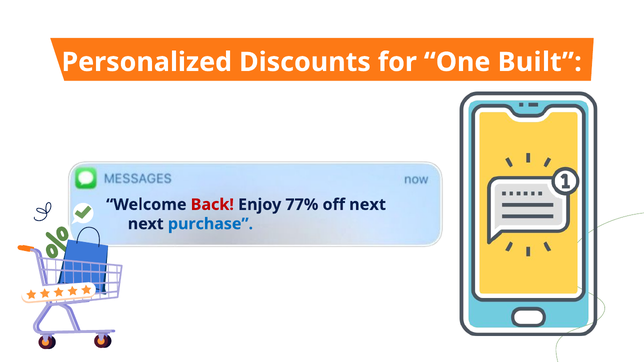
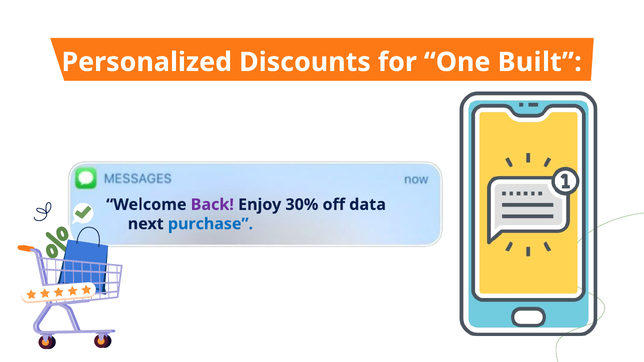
Back colour: red -> purple (212, 205)
77%: 77% -> 30% (302, 205)
off next: next -> data (368, 205)
